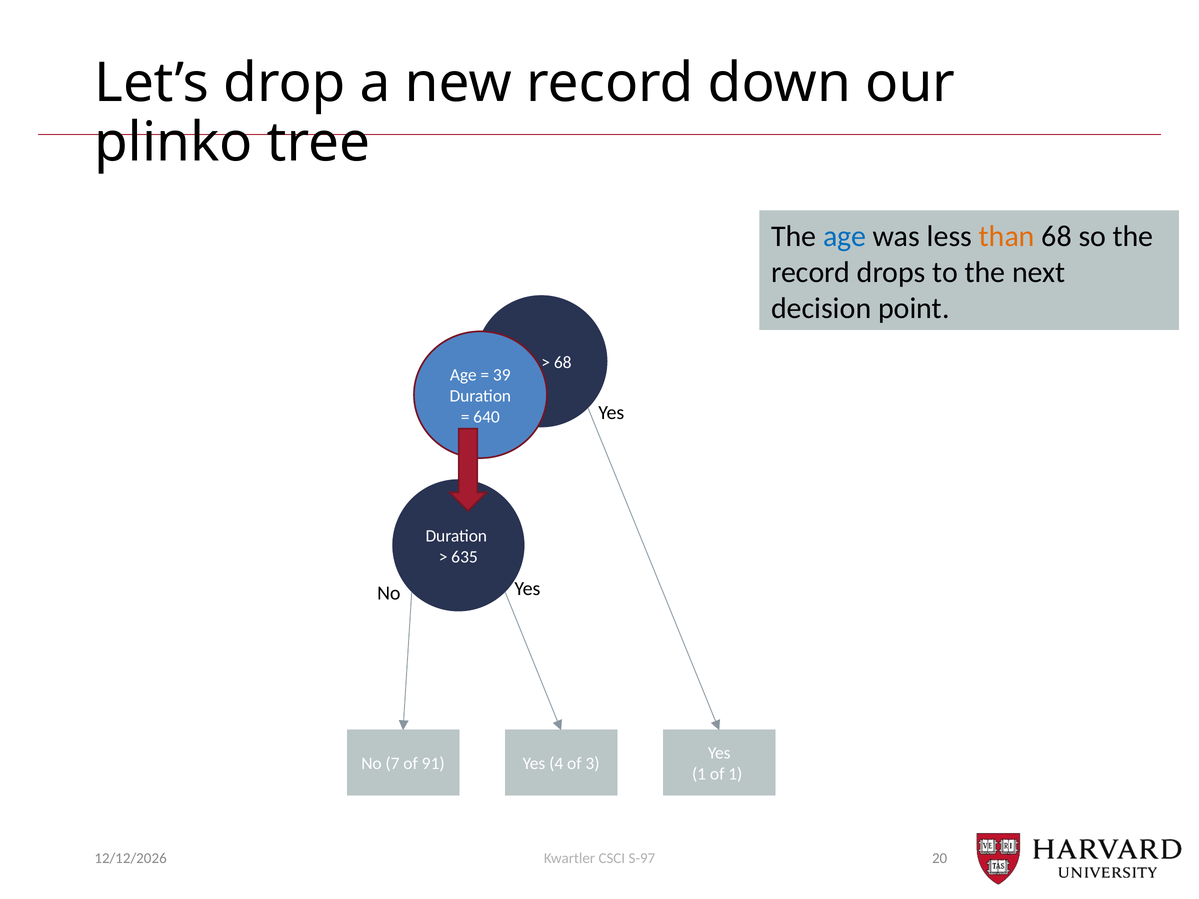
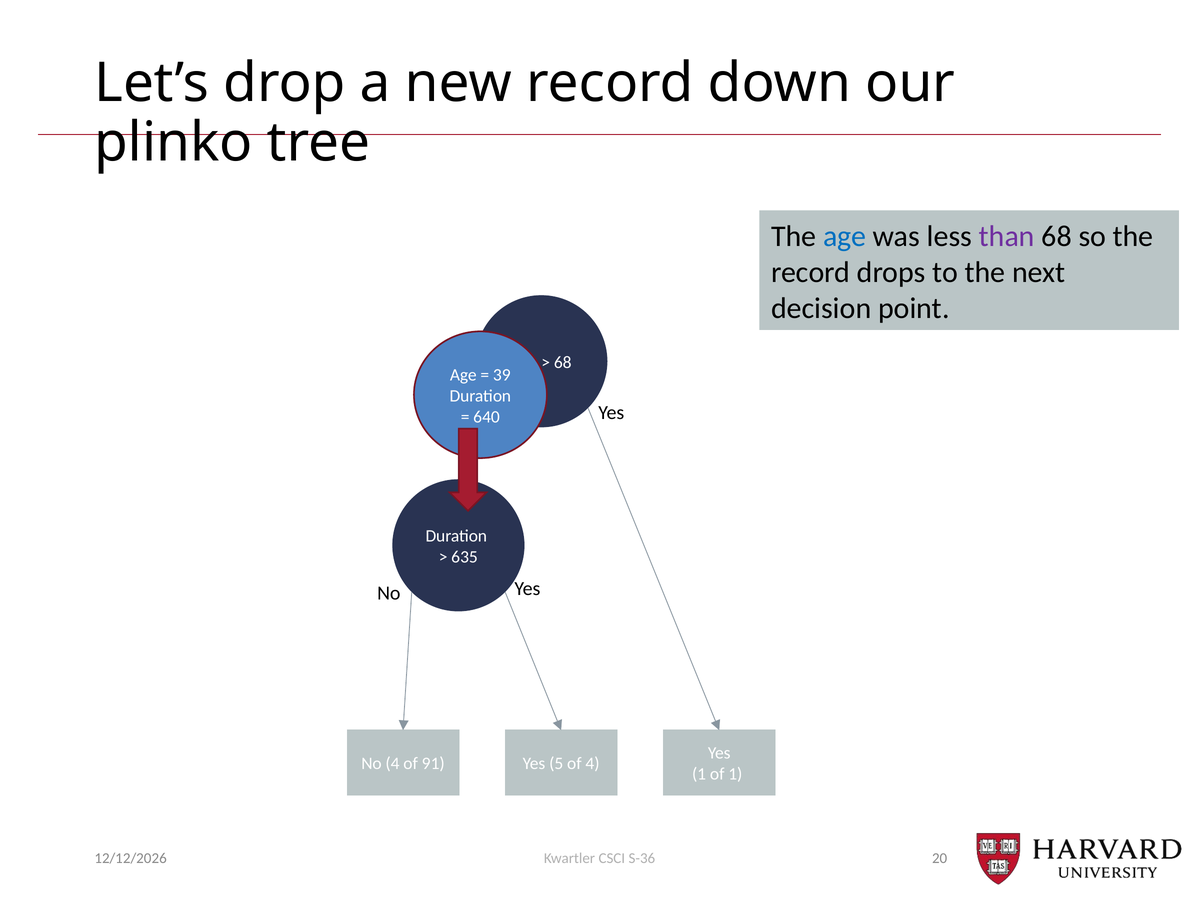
than colour: orange -> purple (1007, 236)
No 7: 7 -> 4 (392, 764)
4: 4 -> 5 (556, 764)
of 3: 3 -> 4 (593, 764)
S-97: S-97 -> S-36 (642, 858)
